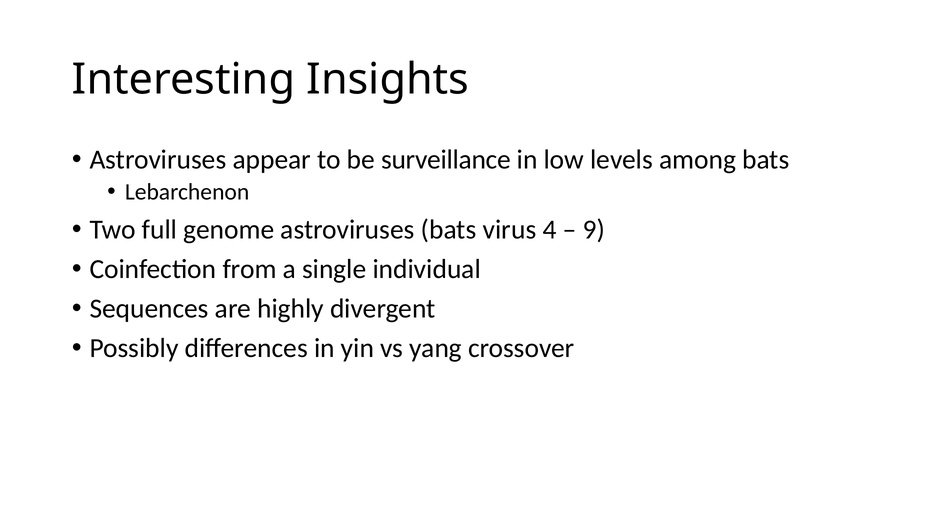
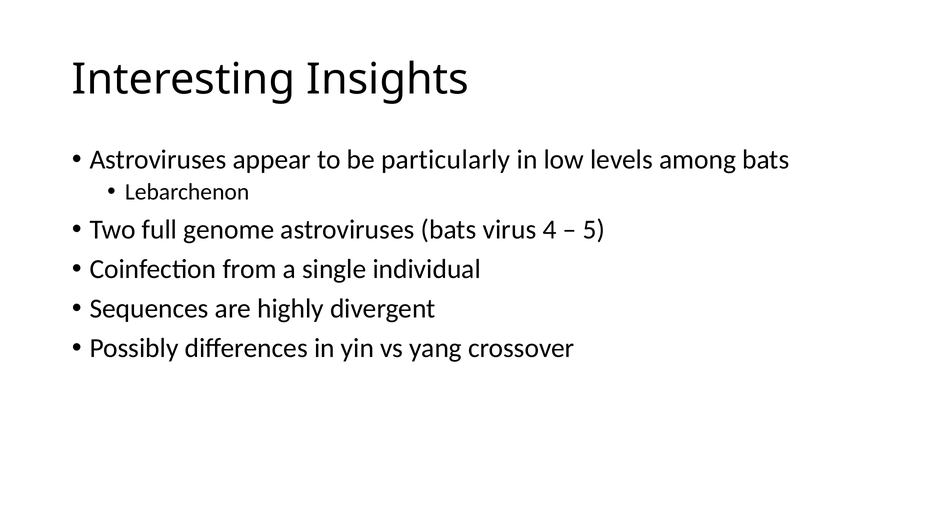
surveillance: surveillance -> particularly (446, 159)
9: 9 -> 5 (594, 229)
